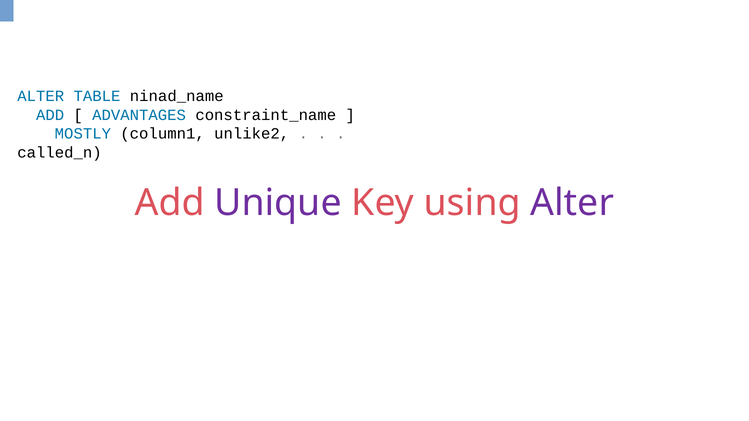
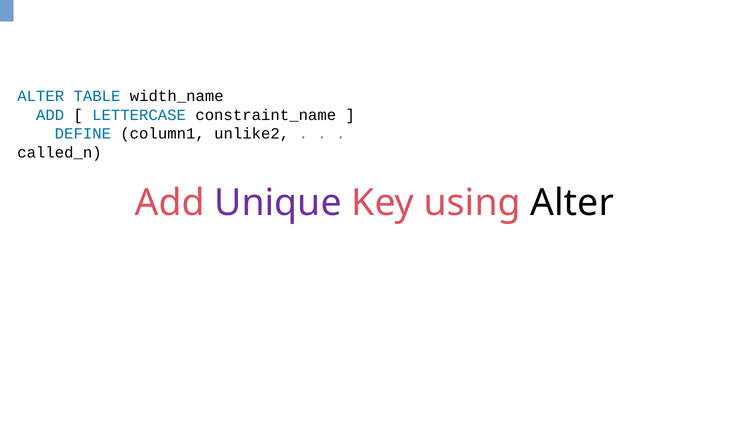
ninad_name: ninad_name -> width_name (177, 96)
ADVANTAGES: ADVANTAGES -> LETTERCASE (139, 115)
MOSTLY: MOSTLY -> DEFINE (83, 134)
Alter colour: purple -> black (572, 203)
